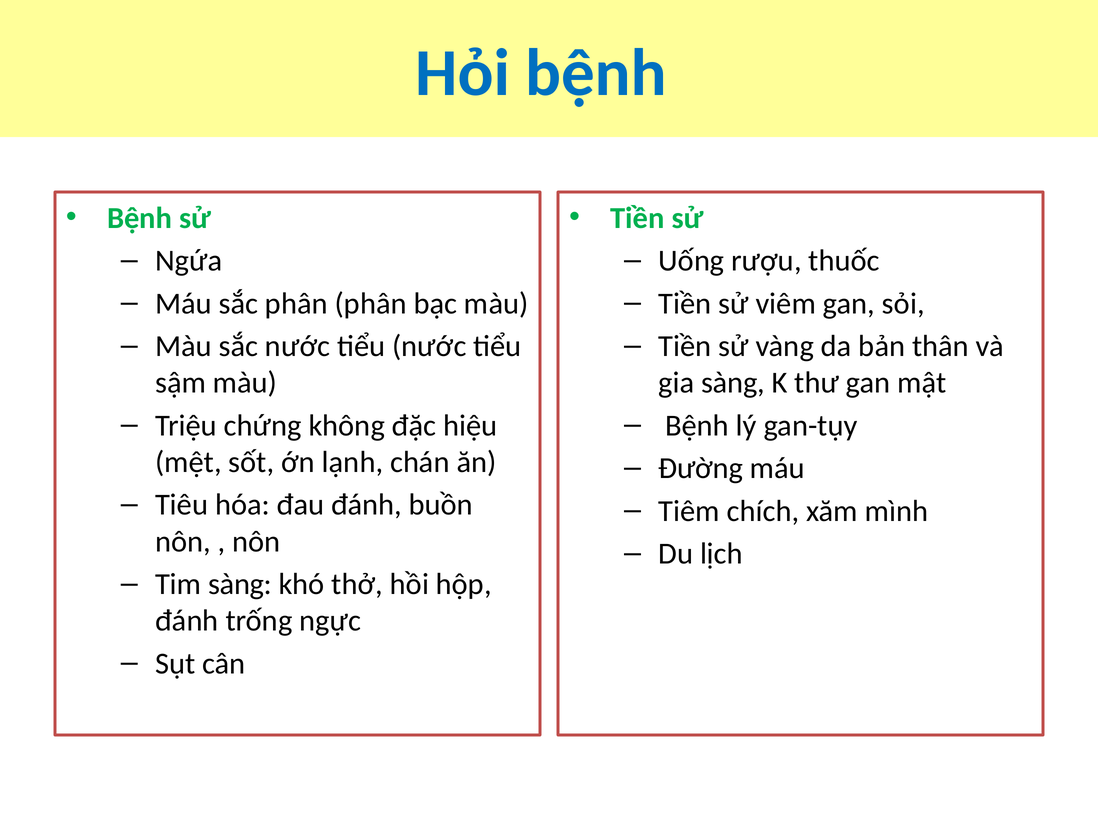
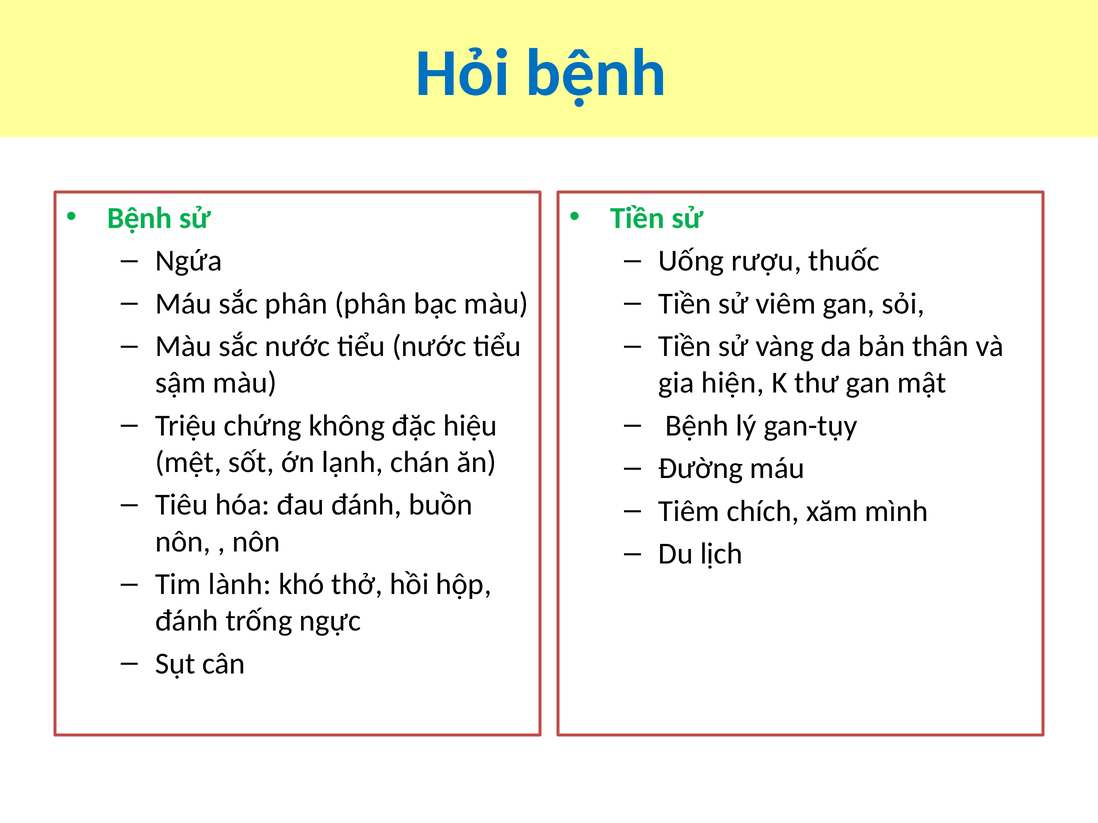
gia sàng: sàng -> hiện (733, 383)
Tim sàng: sàng -> lành (240, 585)
